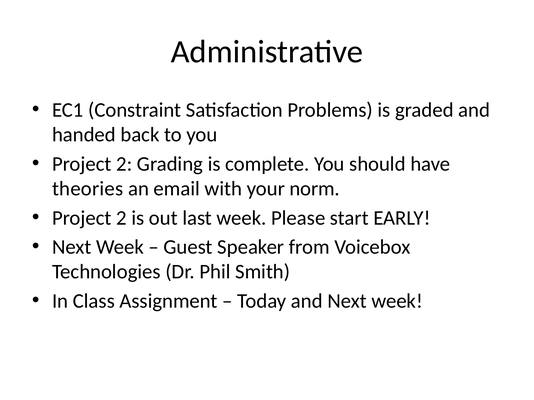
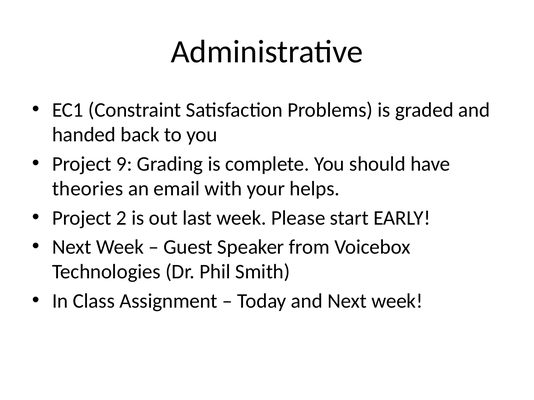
2: 2 -> 9 (124, 164)
norm: norm -> helps (315, 189)
